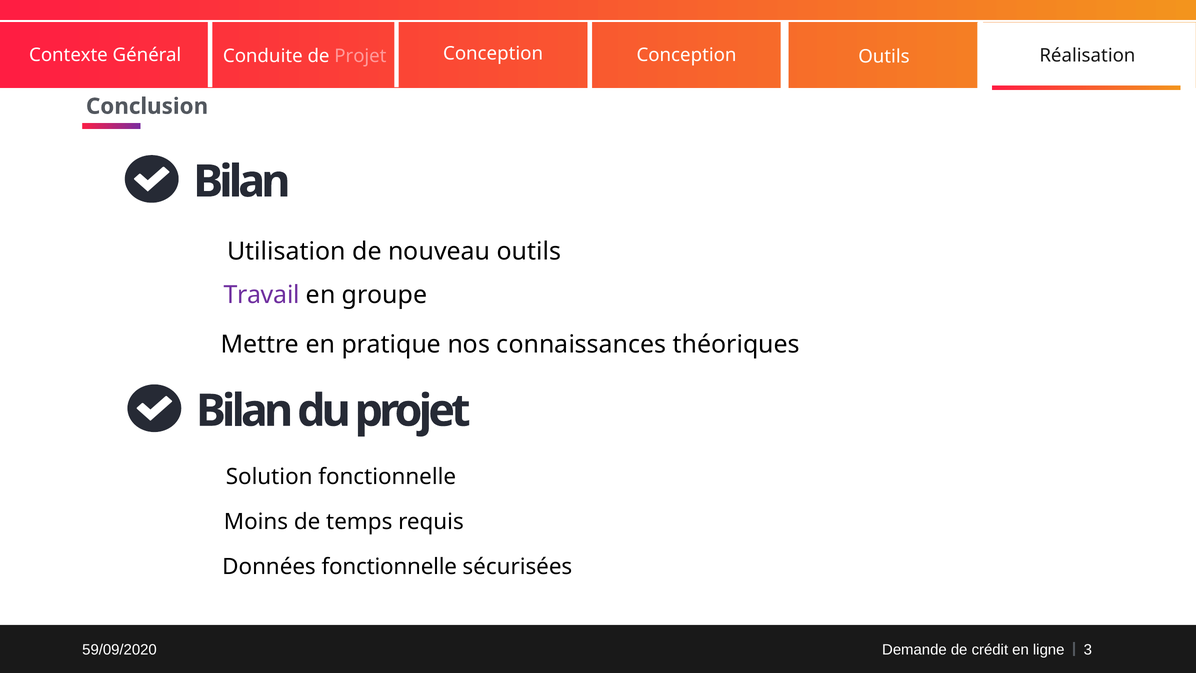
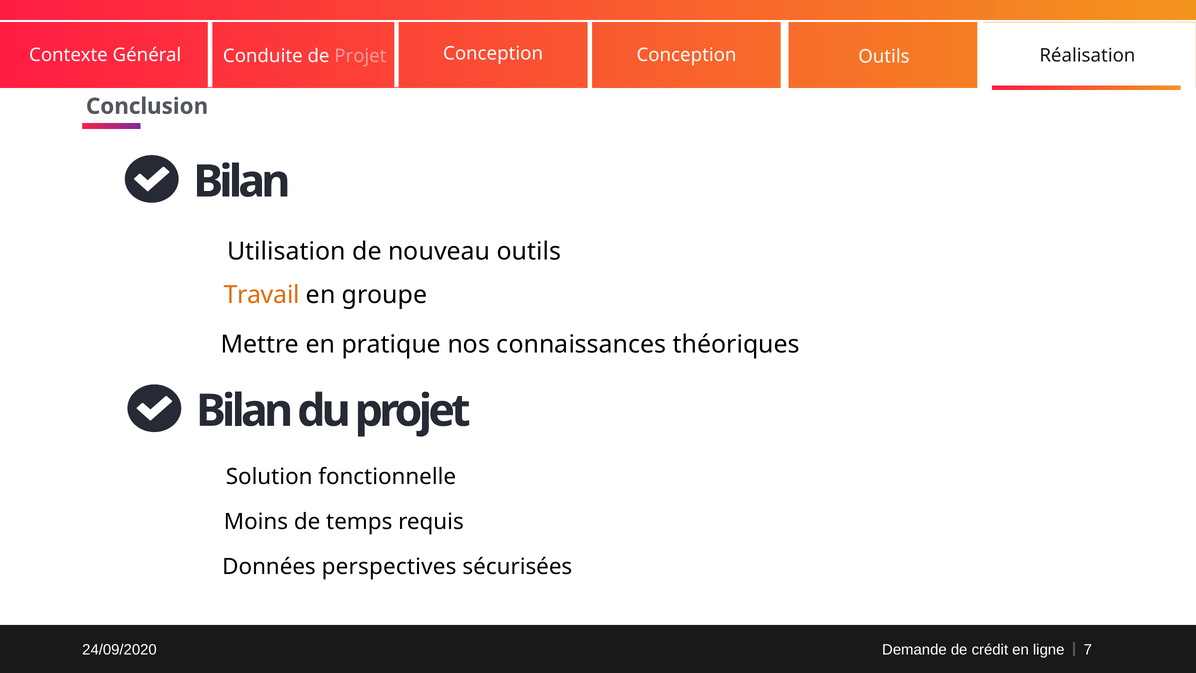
Travail colour: purple -> orange (262, 295)
Données fonctionnelle: fonctionnelle -> perspectives (389, 567)
59/09/2020: 59/09/2020 -> 24/09/2020 (120, 650)
3: 3 -> 7 (1088, 650)
